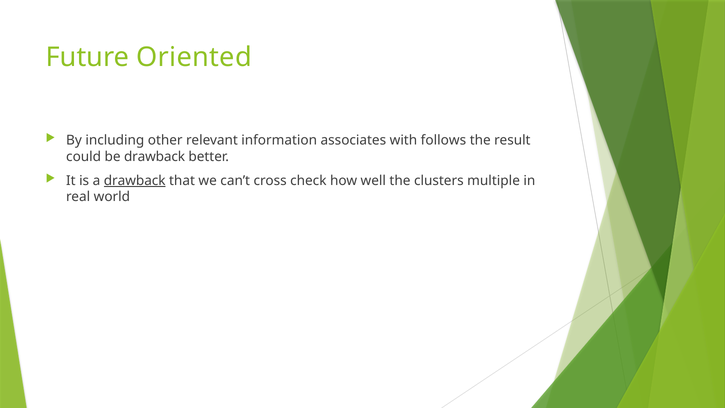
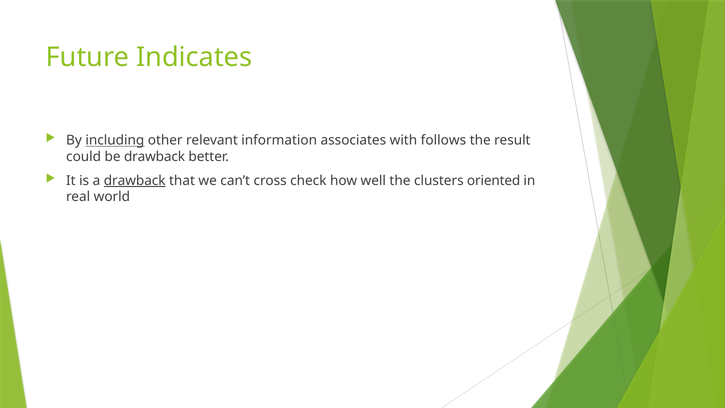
Oriented: Oriented -> Indicates (194, 57)
including underline: none -> present (115, 140)
multiple: multiple -> oriented (494, 180)
